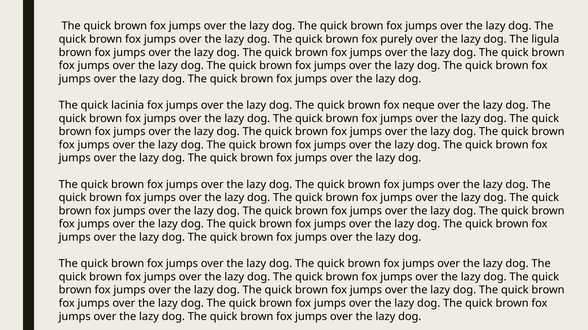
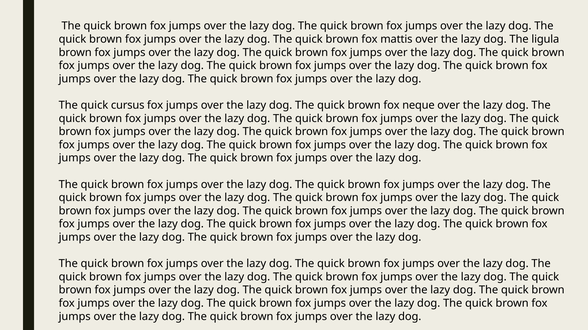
purely: purely -> mattis (396, 39)
lacinia: lacinia -> cursus (128, 105)
